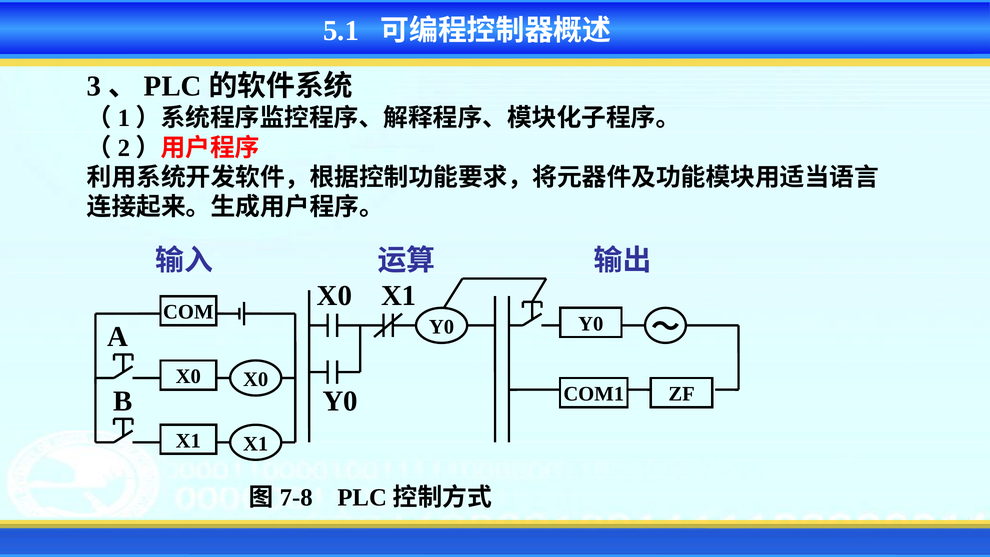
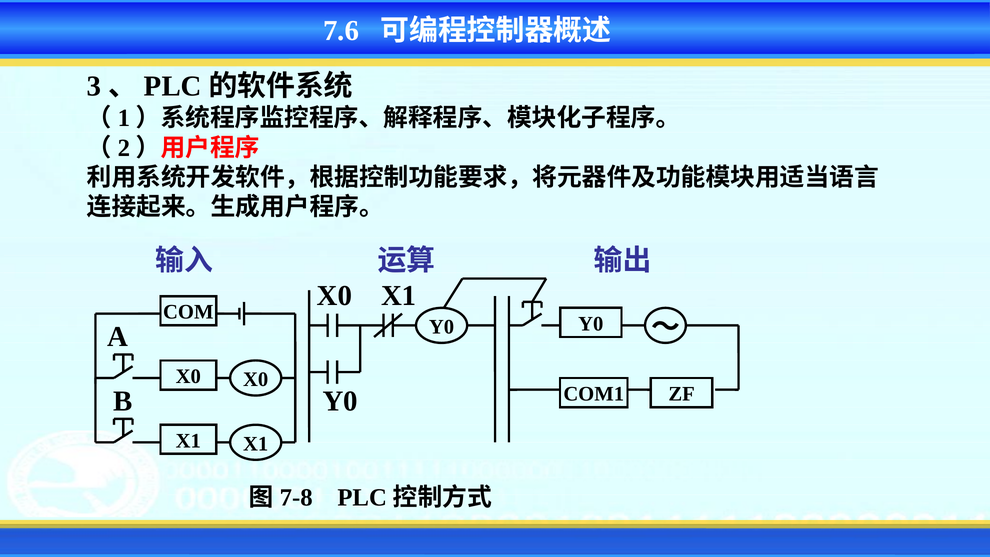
5.1: 5.1 -> 7.6 (341, 31)
